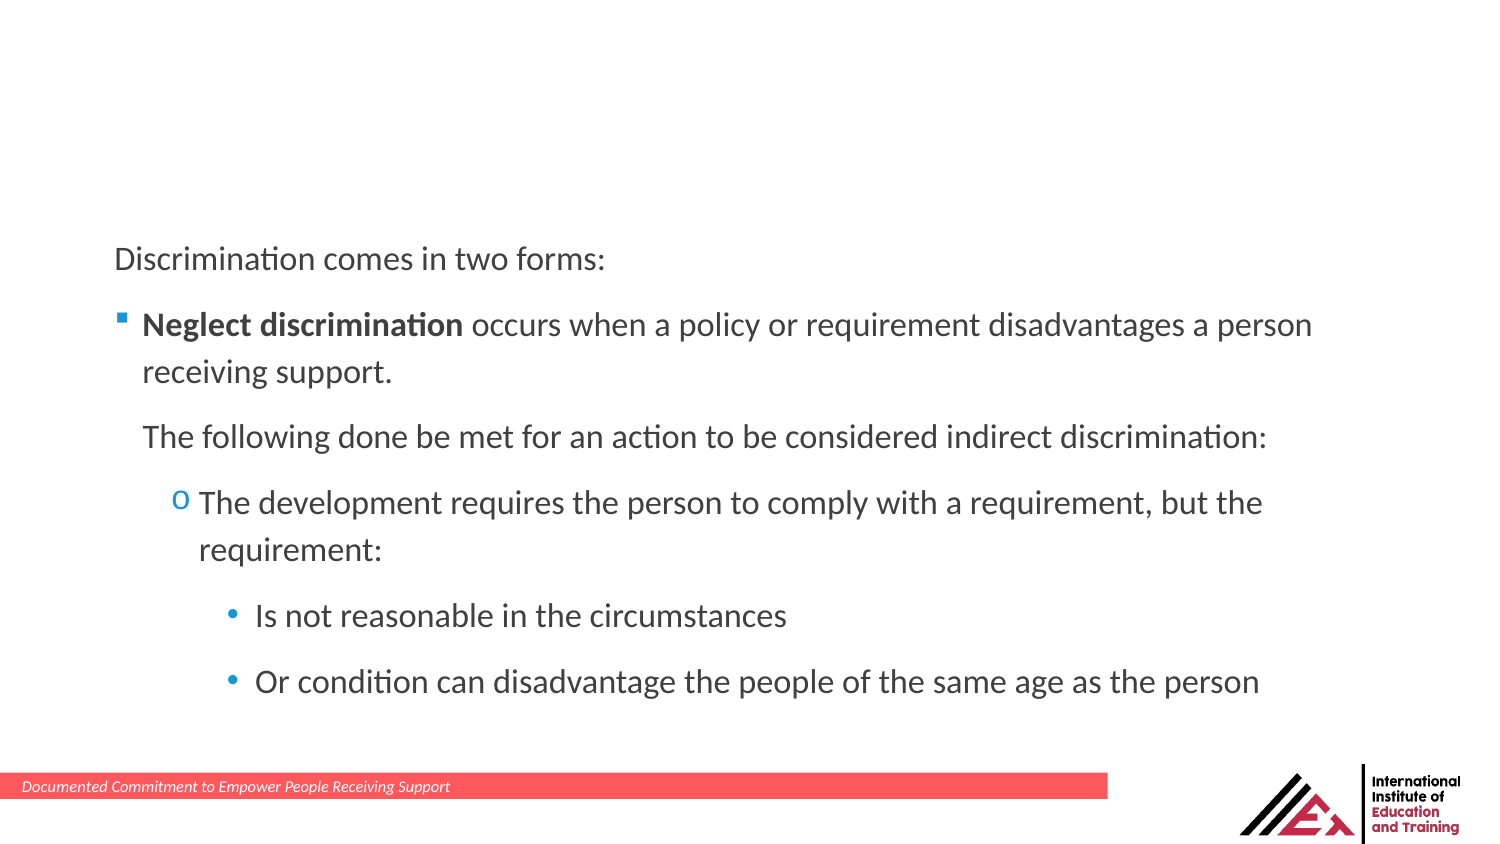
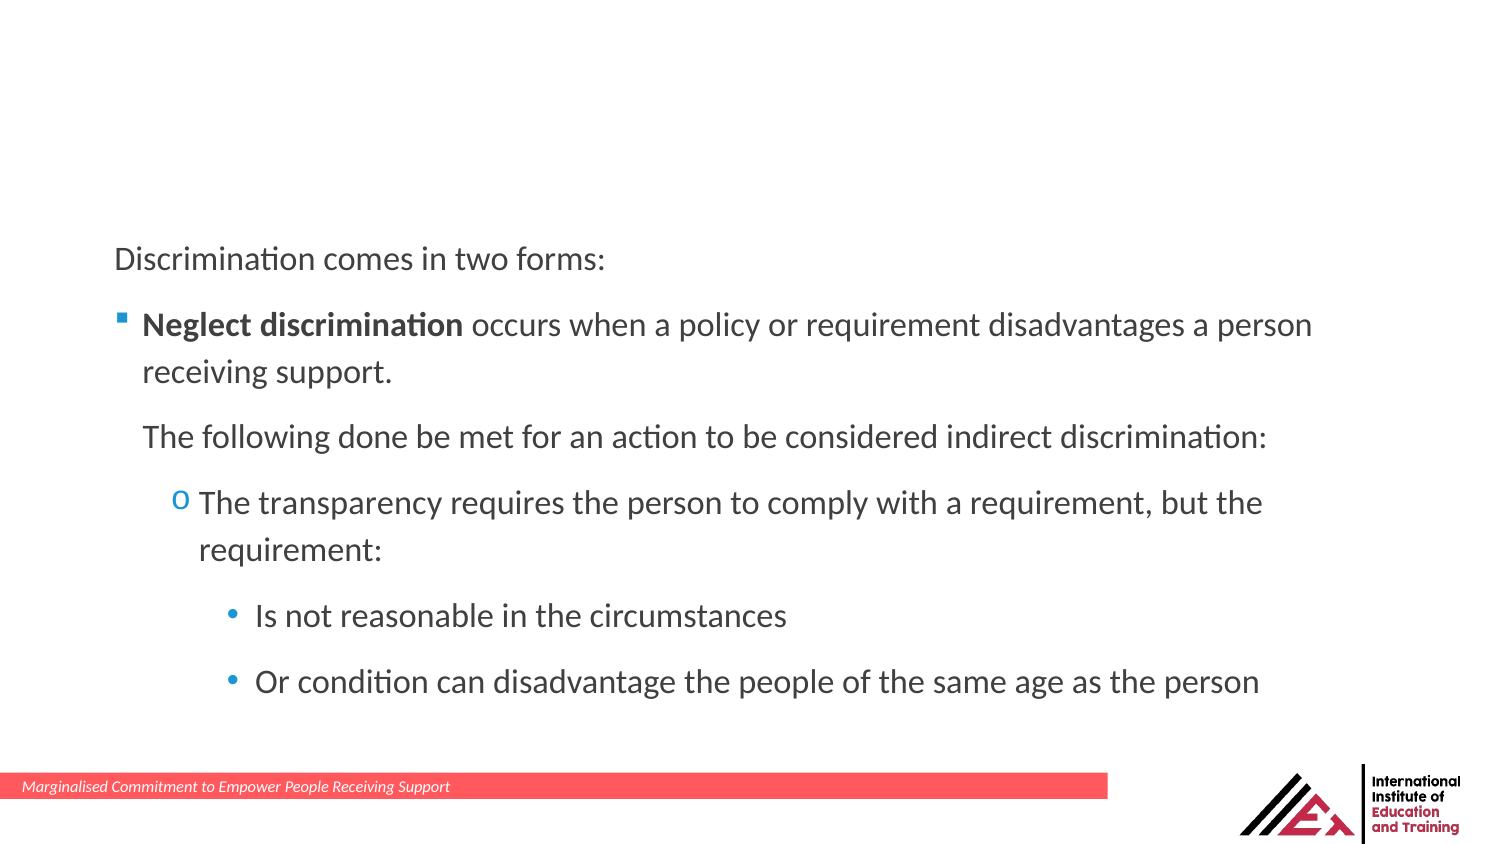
development: development -> transparency (350, 503)
Documented: Documented -> Marginalised (65, 787)
